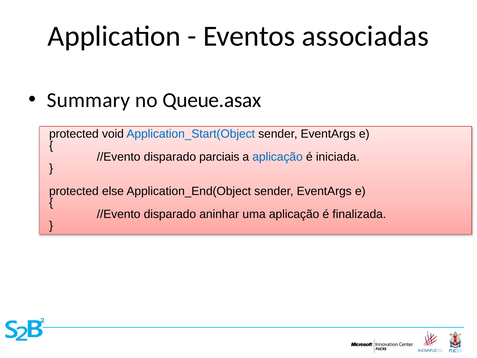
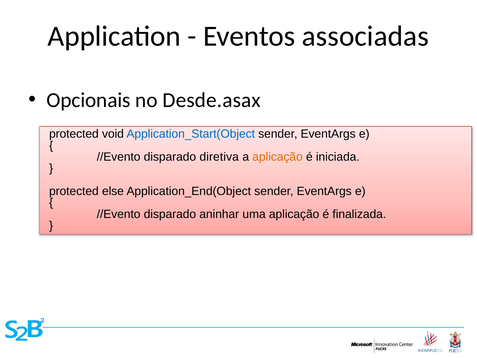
Summary: Summary -> Opcionais (89, 100)
Queue.asax: Queue.asax -> Desde.asax (212, 100)
parciais: parciais -> diretiva (219, 157)
aplicação colour: blue -> orange (278, 157)
